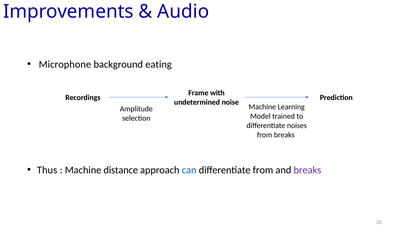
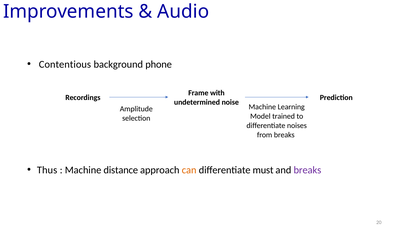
Microphone: Microphone -> Contentious (65, 64)
eating: eating -> phone (159, 64)
can colour: blue -> orange (189, 170)
differentiate from: from -> must (263, 170)
